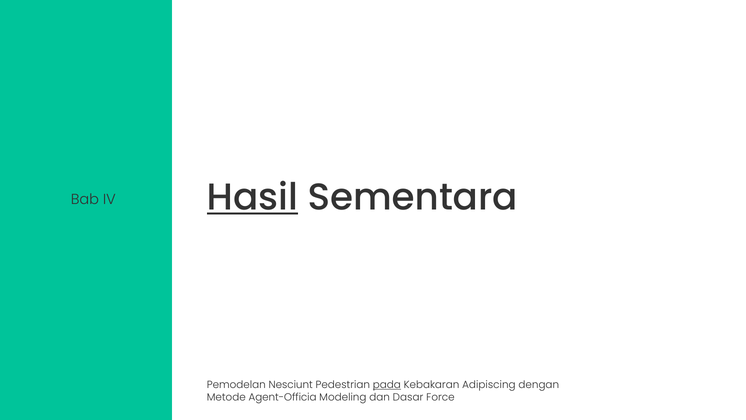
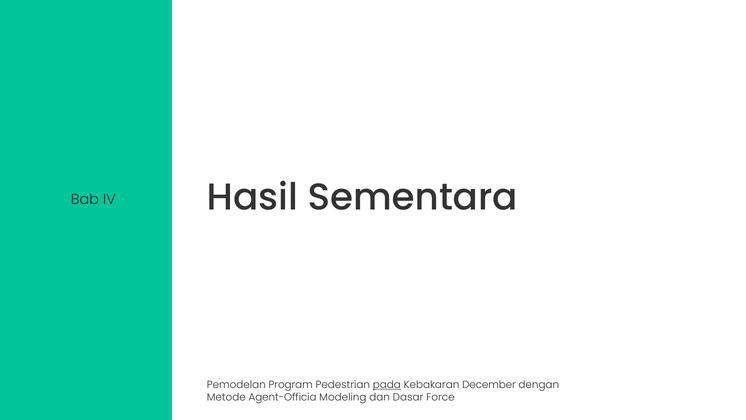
Hasil underline: present -> none (252, 197)
Nesciunt: Nesciunt -> Program (291, 385)
Adipiscing: Adipiscing -> December (489, 385)
